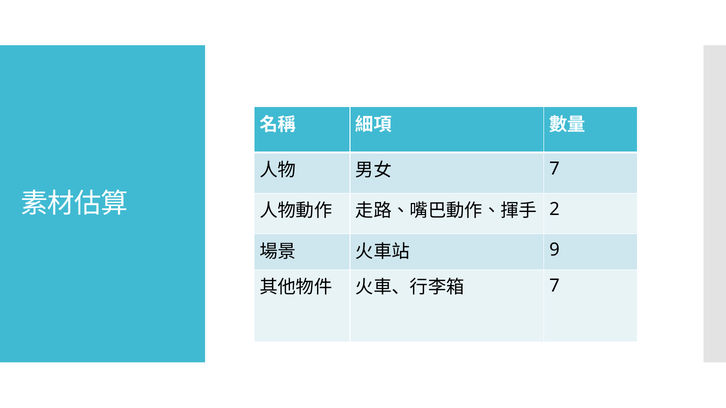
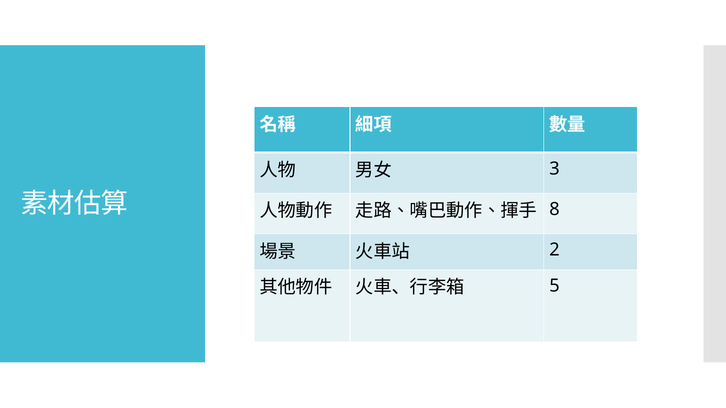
7: 7 -> 3 (554, 169)
2: 2 -> 8 (554, 209)
9: 9 -> 2 (554, 250)
7: 7 -> 5 (554, 286)
